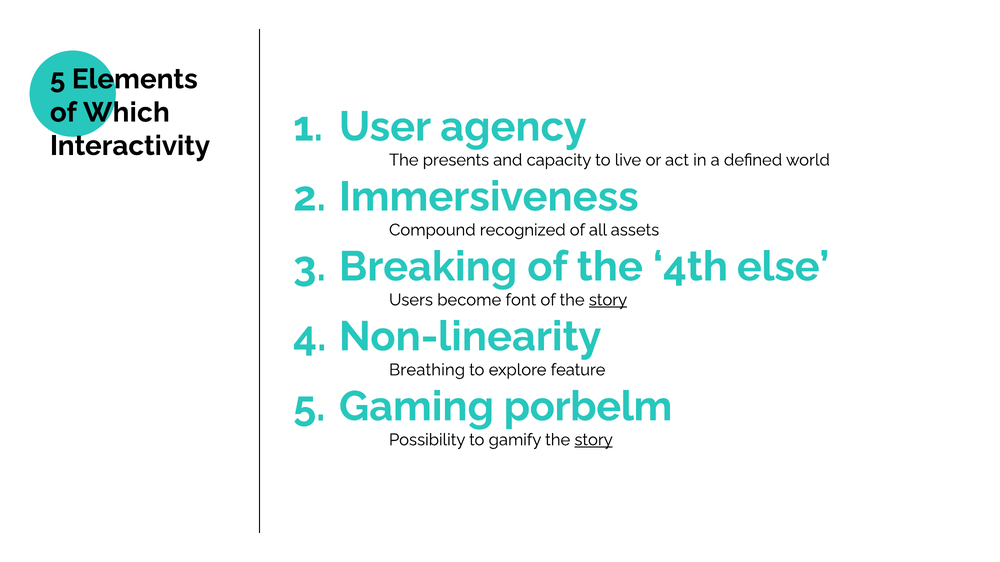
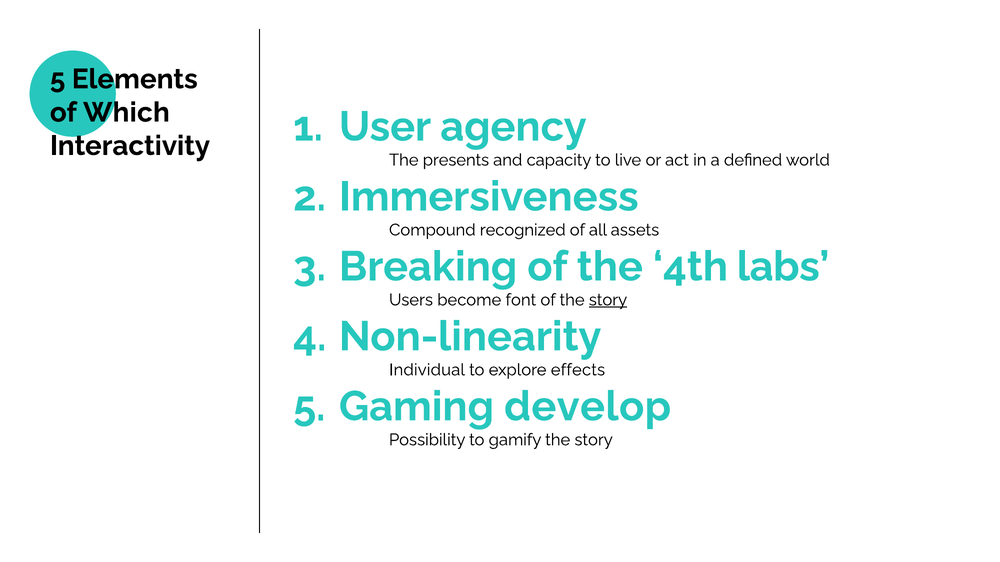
else: else -> labs (783, 267)
Breathing: Breathing -> Individual (427, 370)
feature: feature -> effects (578, 370)
porbelm: porbelm -> develop (588, 407)
story underline: present -> none (594, 440)
